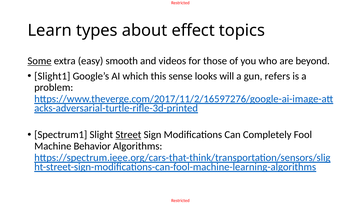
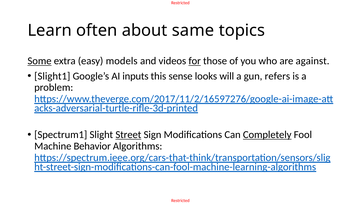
types: types -> often (97, 30)
effect: effect -> same (193, 30)
smooth: smooth -> models (122, 61)
for underline: none -> present (195, 61)
beyond: beyond -> against (313, 61)
which: which -> inputs (135, 76)
Completely underline: none -> present (267, 135)
